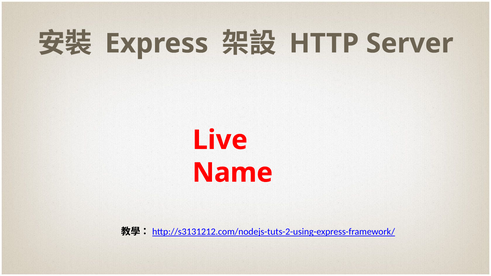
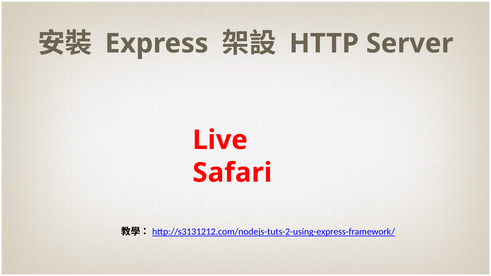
Name: Name -> Safari (232, 173)
